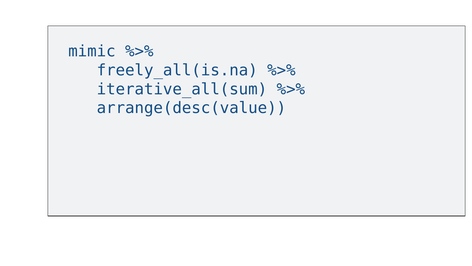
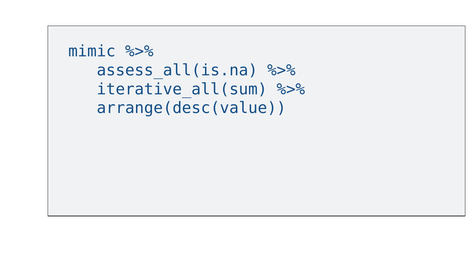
freely_all(is.na: freely_all(is.na -> assess_all(is.na (177, 70)
